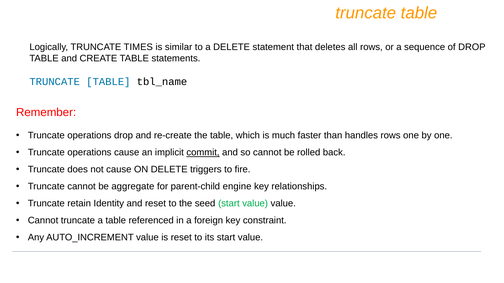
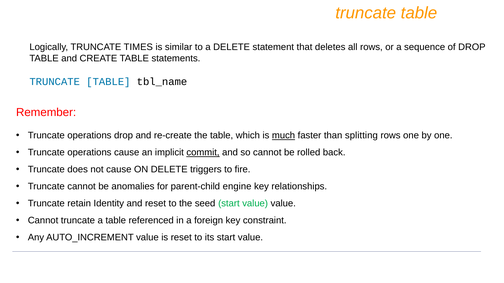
much underline: none -> present (284, 136)
handles: handles -> splitting (361, 136)
aggregate: aggregate -> anomalies (133, 187)
